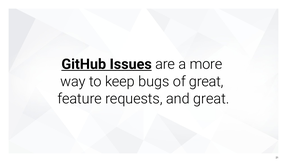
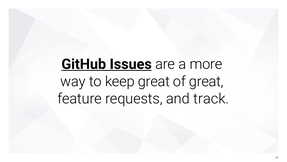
keep bugs: bugs -> great (154, 81)
and great: great -> track (211, 98)
